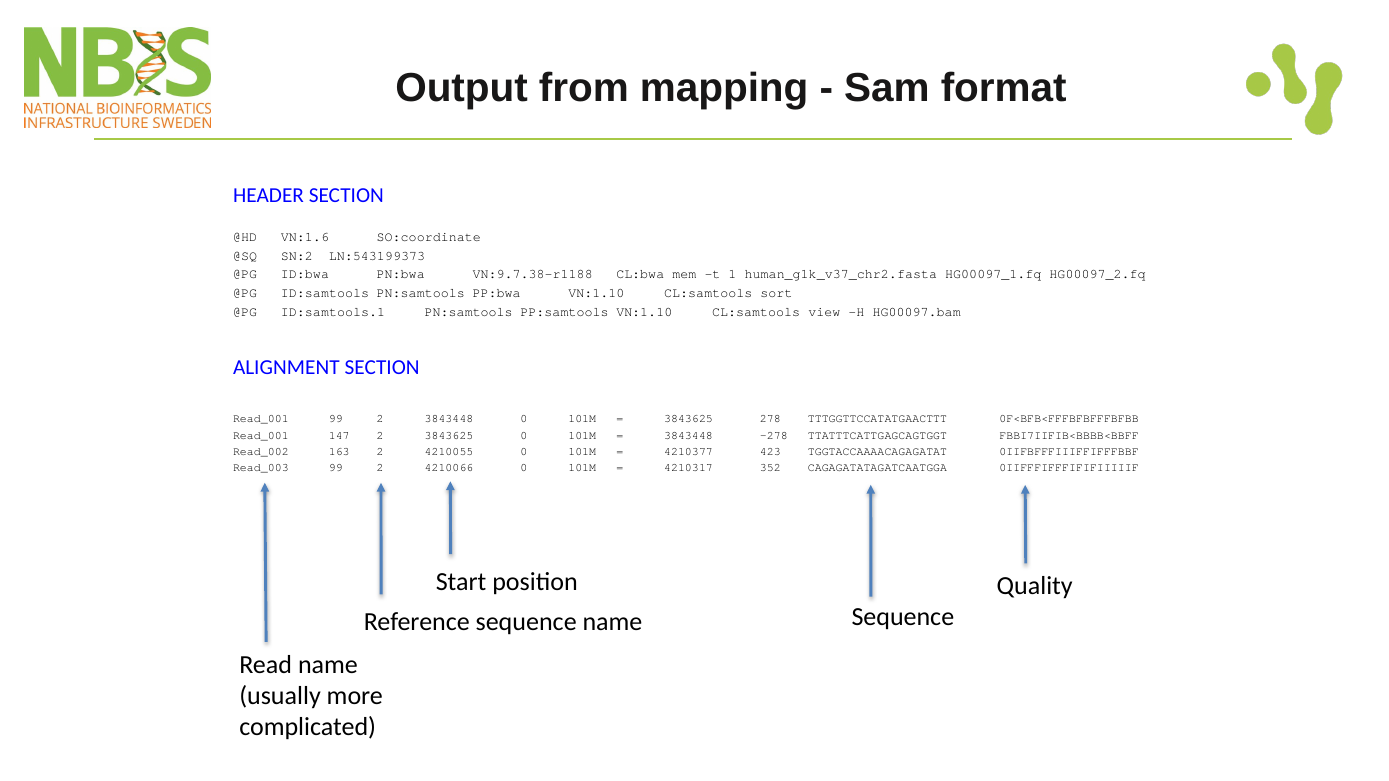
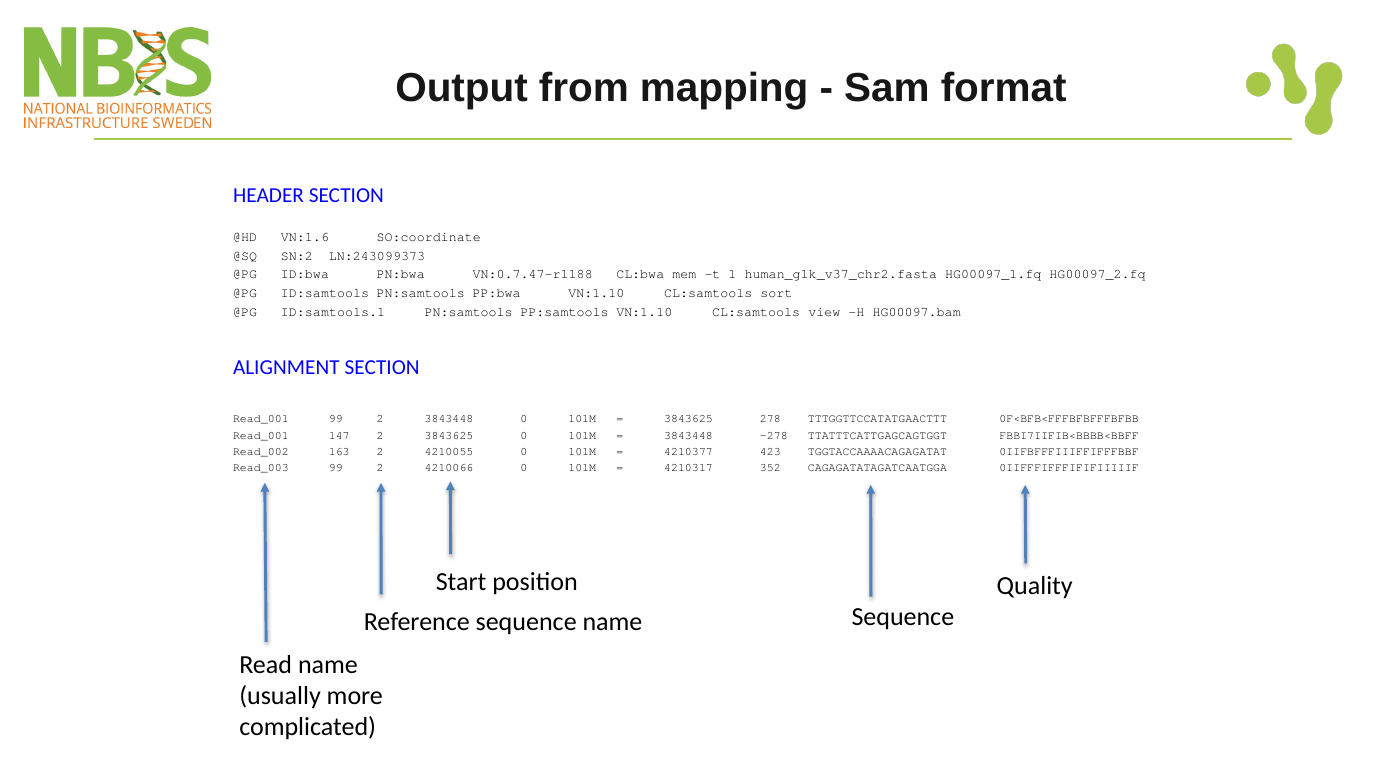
LN:543199373: LN:543199373 -> LN:243099373 (377, 256)
VN:9.7.38-r1188: VN:9.7.38-r1188 -> VN:0.7.47-r1188 (533, 275)
